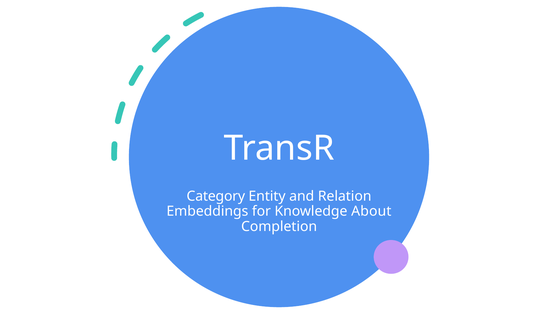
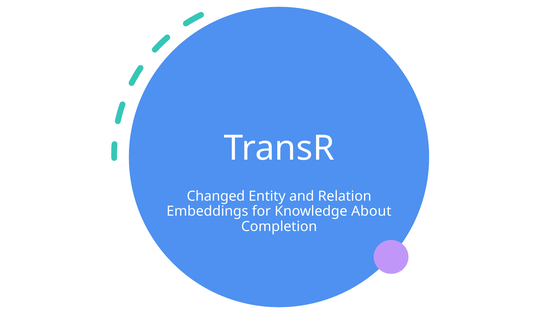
Category: Category -> Changed (216, 196)
